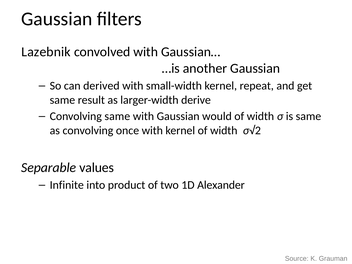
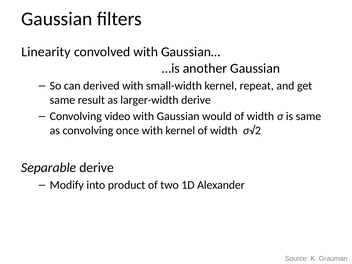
Lazebnik: Lazebnik -> Linearity (46, 52)
Convolving same: same -> video (117, 116)
Separable values: values -> derive (97, 168)
Infinite: Infinite -> Modify (67, 185)
